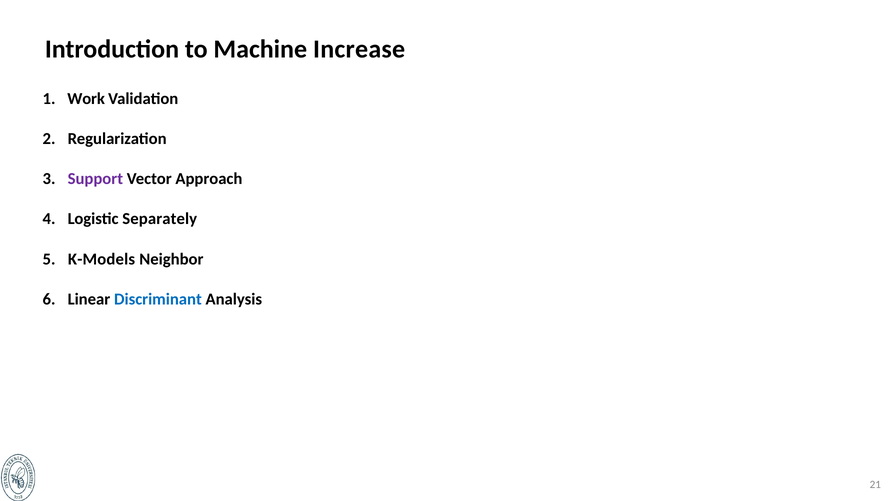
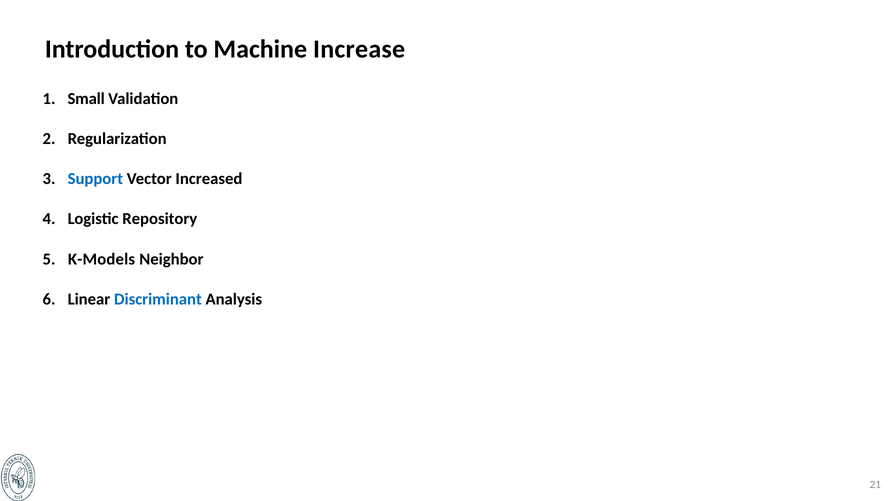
Work: Work -> Small (86, 99)
Support colour: purple -> blue (95, 179)
Approach: Approach -> Increased (209, 179)
Separately: Separately -> Repository (160, 219)
